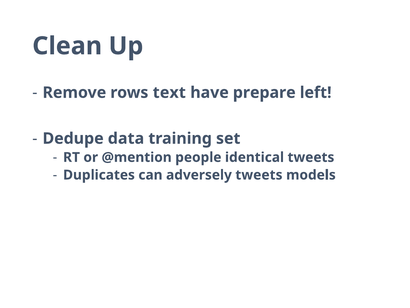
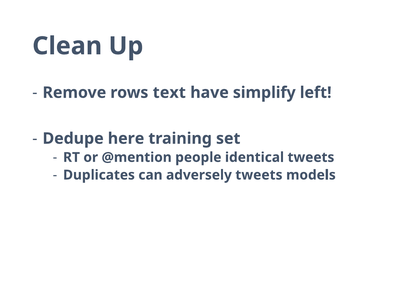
prepare: prepare -> simplify (264, 92)
data: data -> here (126, 138)
